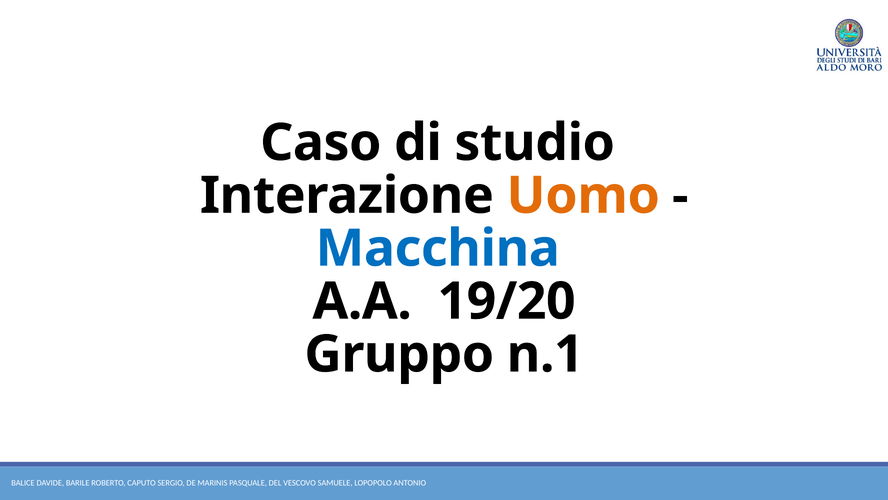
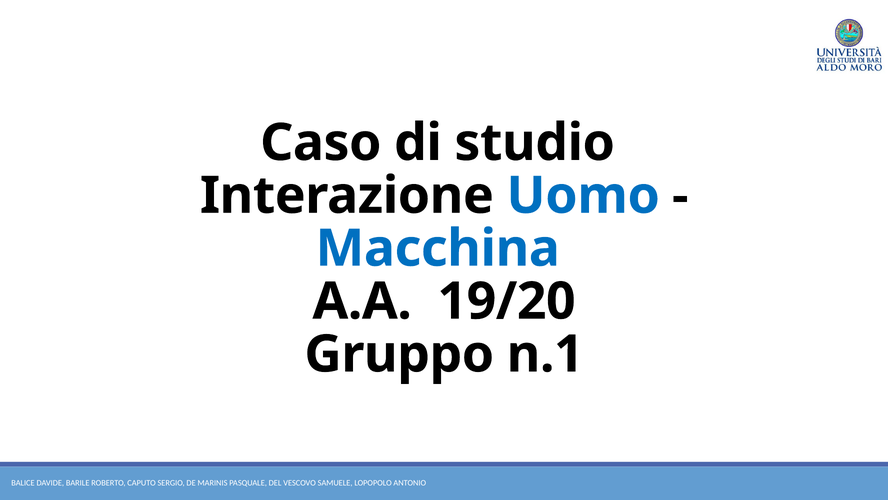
Uomo colour: orange -> blue (583, 196)
